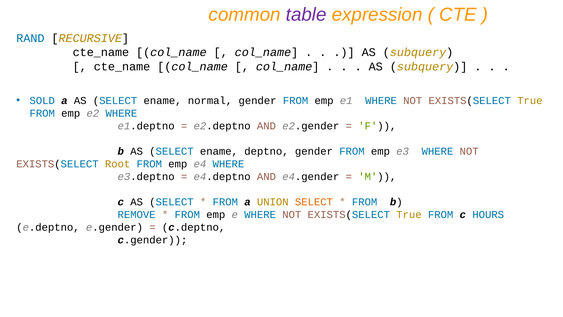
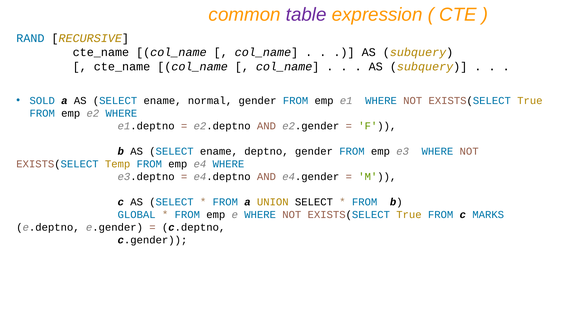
Root: Root -> Temp (118, 164)
SELECT colour: orange -> black (314, 202)
REMOVE: REMOVE -> GLOBAL (137, 215)
HOURS: HOURS -> MARKS (488, 215)
